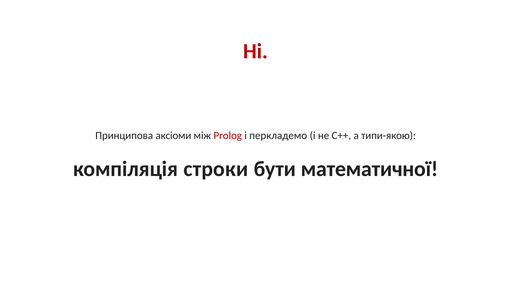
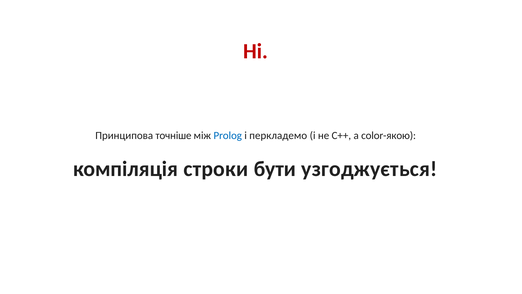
аксіоми: аксіоми -> точніше (173, 135)
Prolog colour: red -> blue (228, 135)
типи-якою: типи-якою -> color-якою (389, 135)
математичної: математичної -> узгоджується (369, 169)
